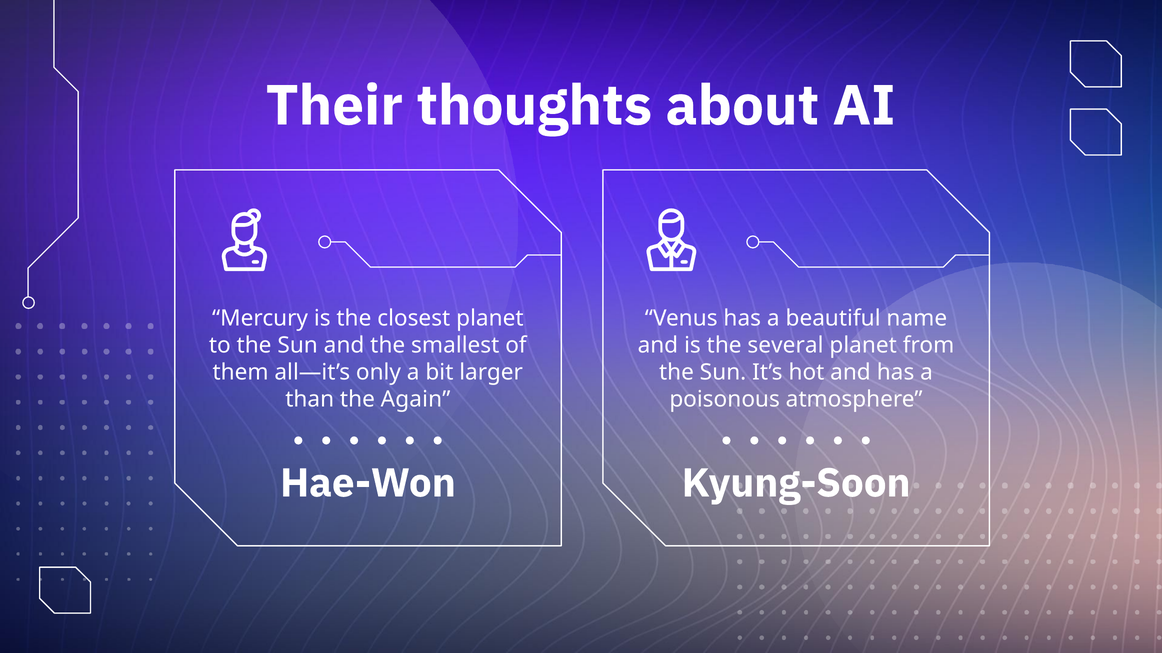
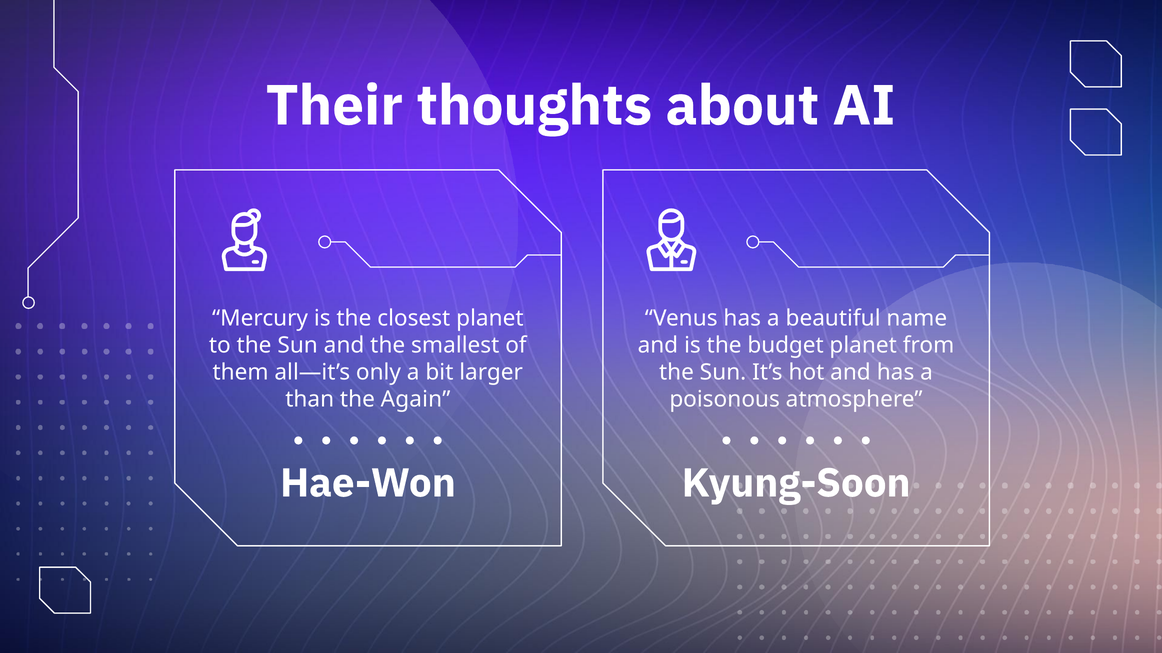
several: several -> budget (786, 346)
